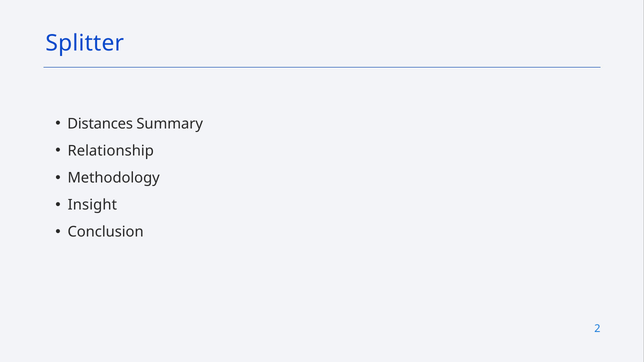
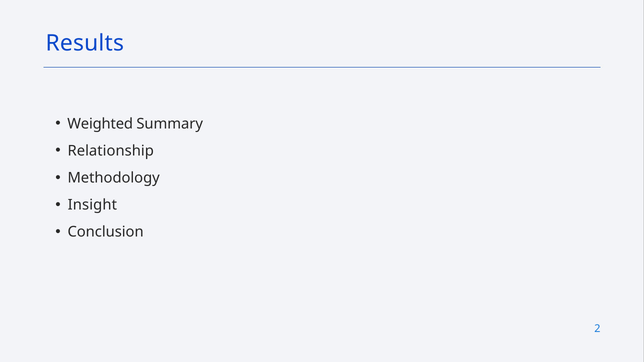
Splitter: Splitter -> Results (85, 43)
Distances: Distances -> Weighted (100, 124)
